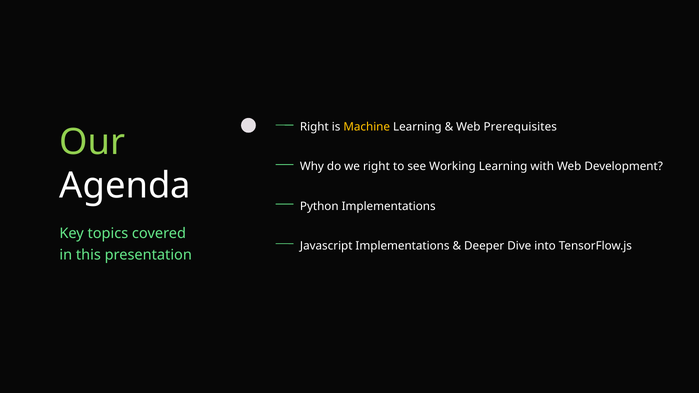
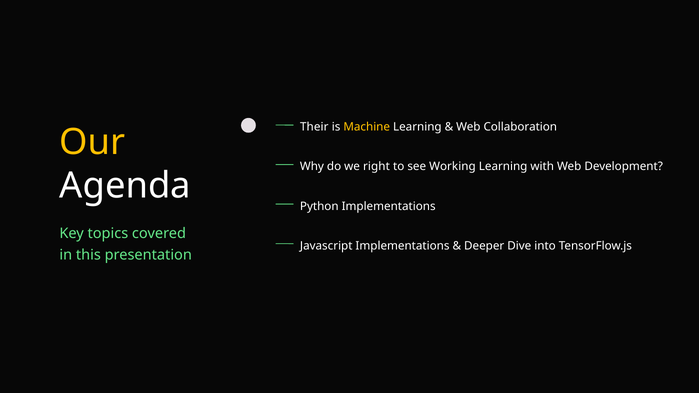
Right: Right -> Their (314, 127)
Prerequisites: Prerequisites -> Collaboration (520, 127)
Our colour: light green -> yellow (92, 142)
